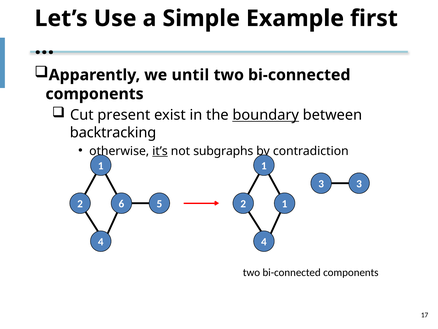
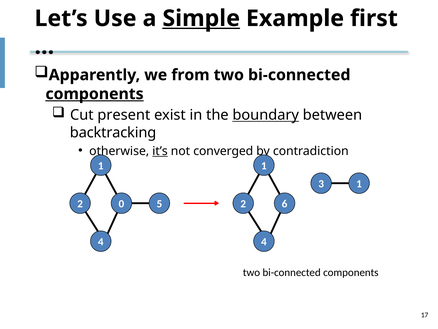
Simple underline: none -> present (201, 18)
until: until -> from (190, 75)
components underline: none -> present (95, 94)
subgraphs: subgraphs -> converged (223, 151)
3 3: 3 -> 1 (359, 184)
6: 6 -> 0 (121, 204)
2 1: 1 -> 6 (285, 204)
